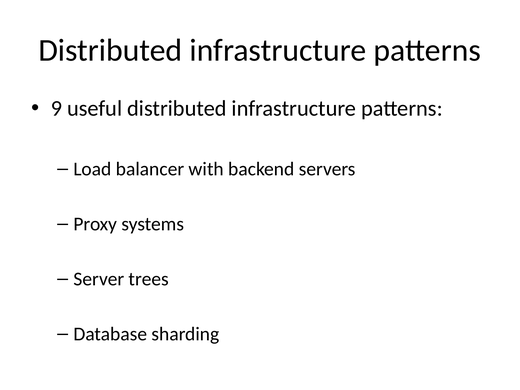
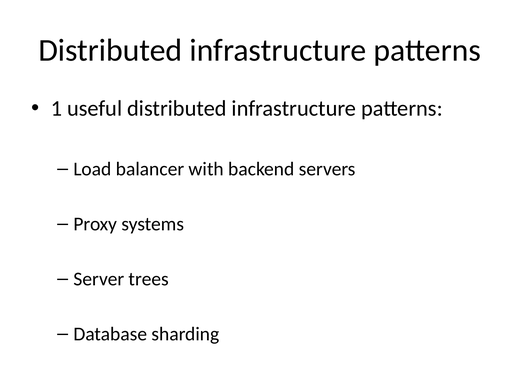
9: 9 -> 1 (56, 109)
